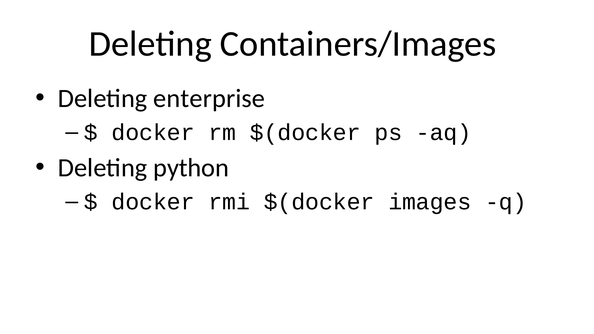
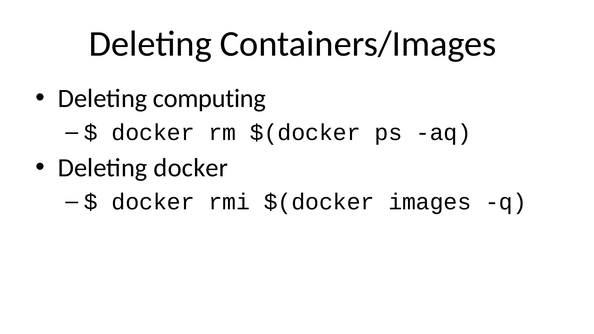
enterprise: enterprise -> computing (209, 99)
Deleting python: python -> docker (191, 168)
